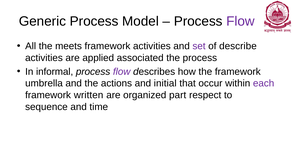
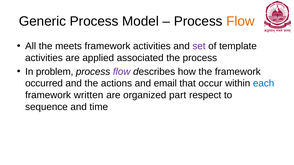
Flow colour: purple -> orange (240, 21)
describe: describe -> template (238, 46)
informal: informal -> problem (55, 72)
umbrella: umbrella -> occurred (44, 84)
initial: initial -> email (165, 84)
each colour: purple -> blue (264, 84)
